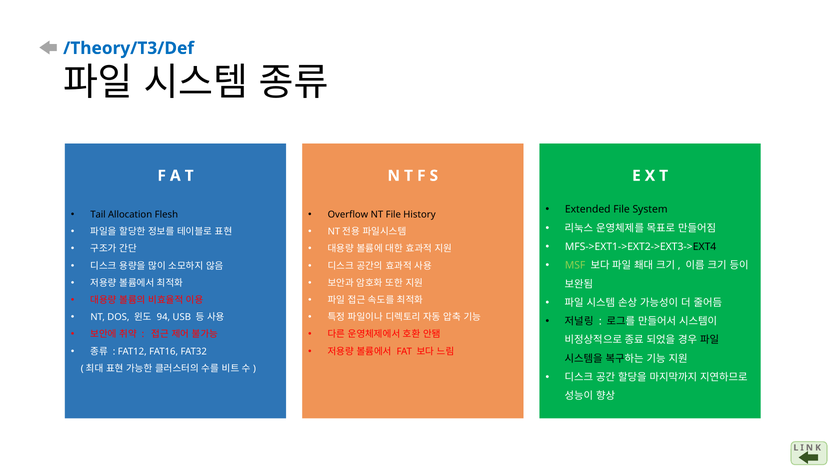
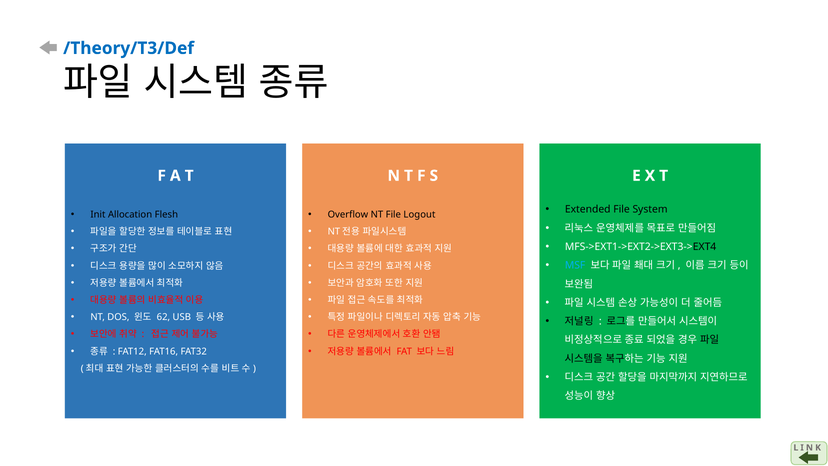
Tail: Tail -> Init (98, 215)
History: History -> Logout (419, 215)
MSF colour: light green -> light blue (575, 265)
94: 94 -> 62 (163, 317)
